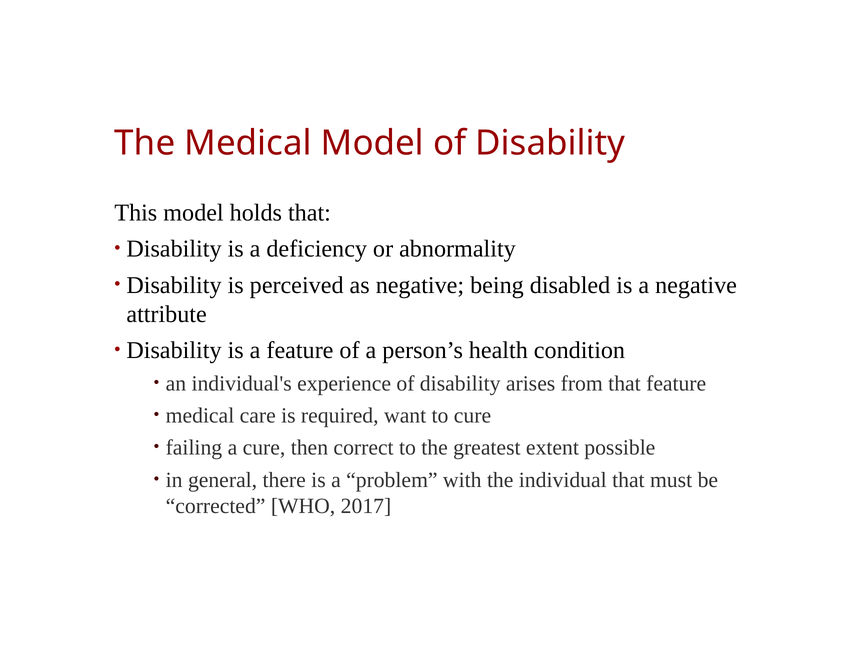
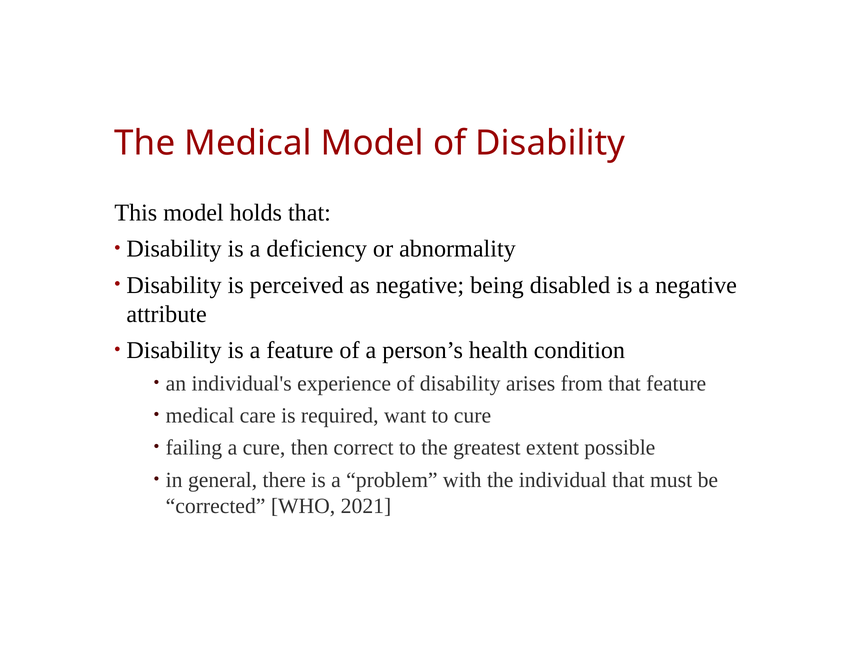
2017: 2017 -> 2021 (366, 506)
